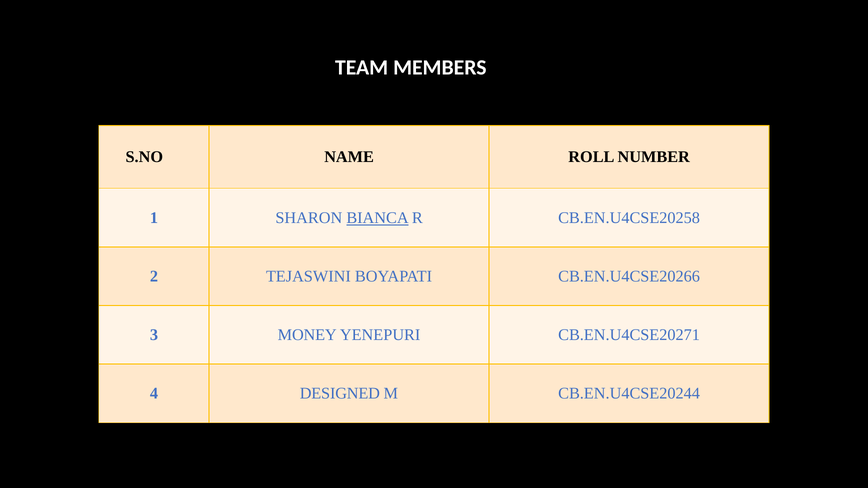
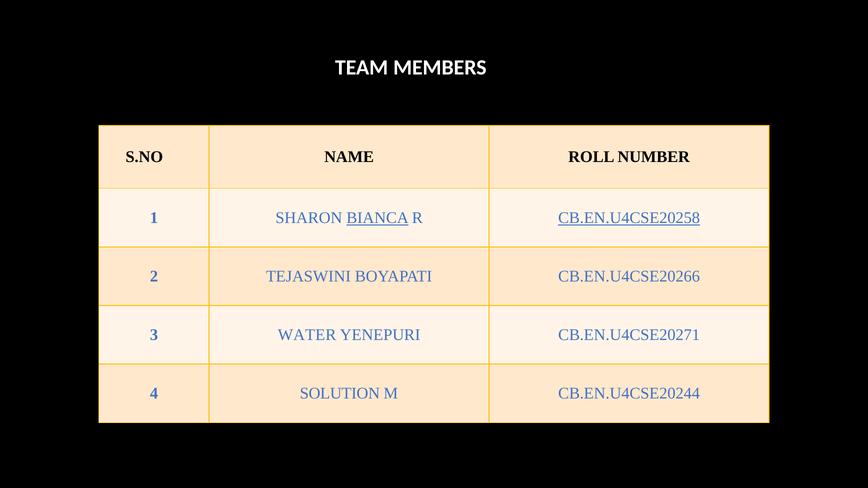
CB.EN.U4CSE20258 underline: none -> present (629, 218)
MONEY: MONEY -> WATER (307, 335)
DESIGNED: DESIGNED -> SOLUTION (340, 394)
